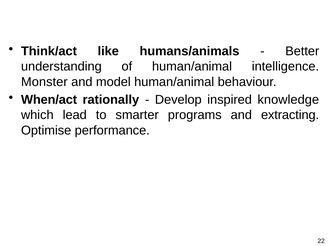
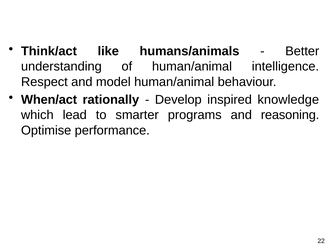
Monster: Monster -> Respect (44, 82)
extracting: extracting -> reasoning (290, 115)
